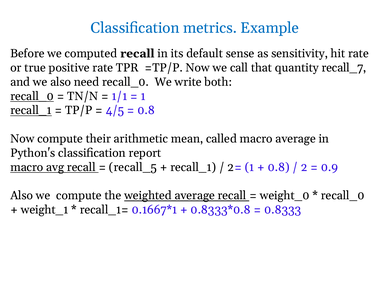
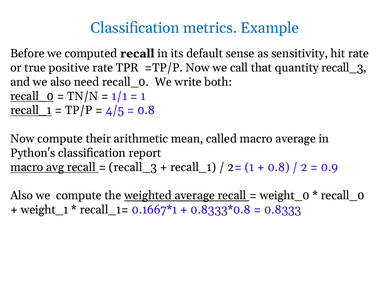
quantity recall_7: recall_7 -> recall_3 (344, 68)
recall_5: recall_5 -> recall_3 (133, 167)
